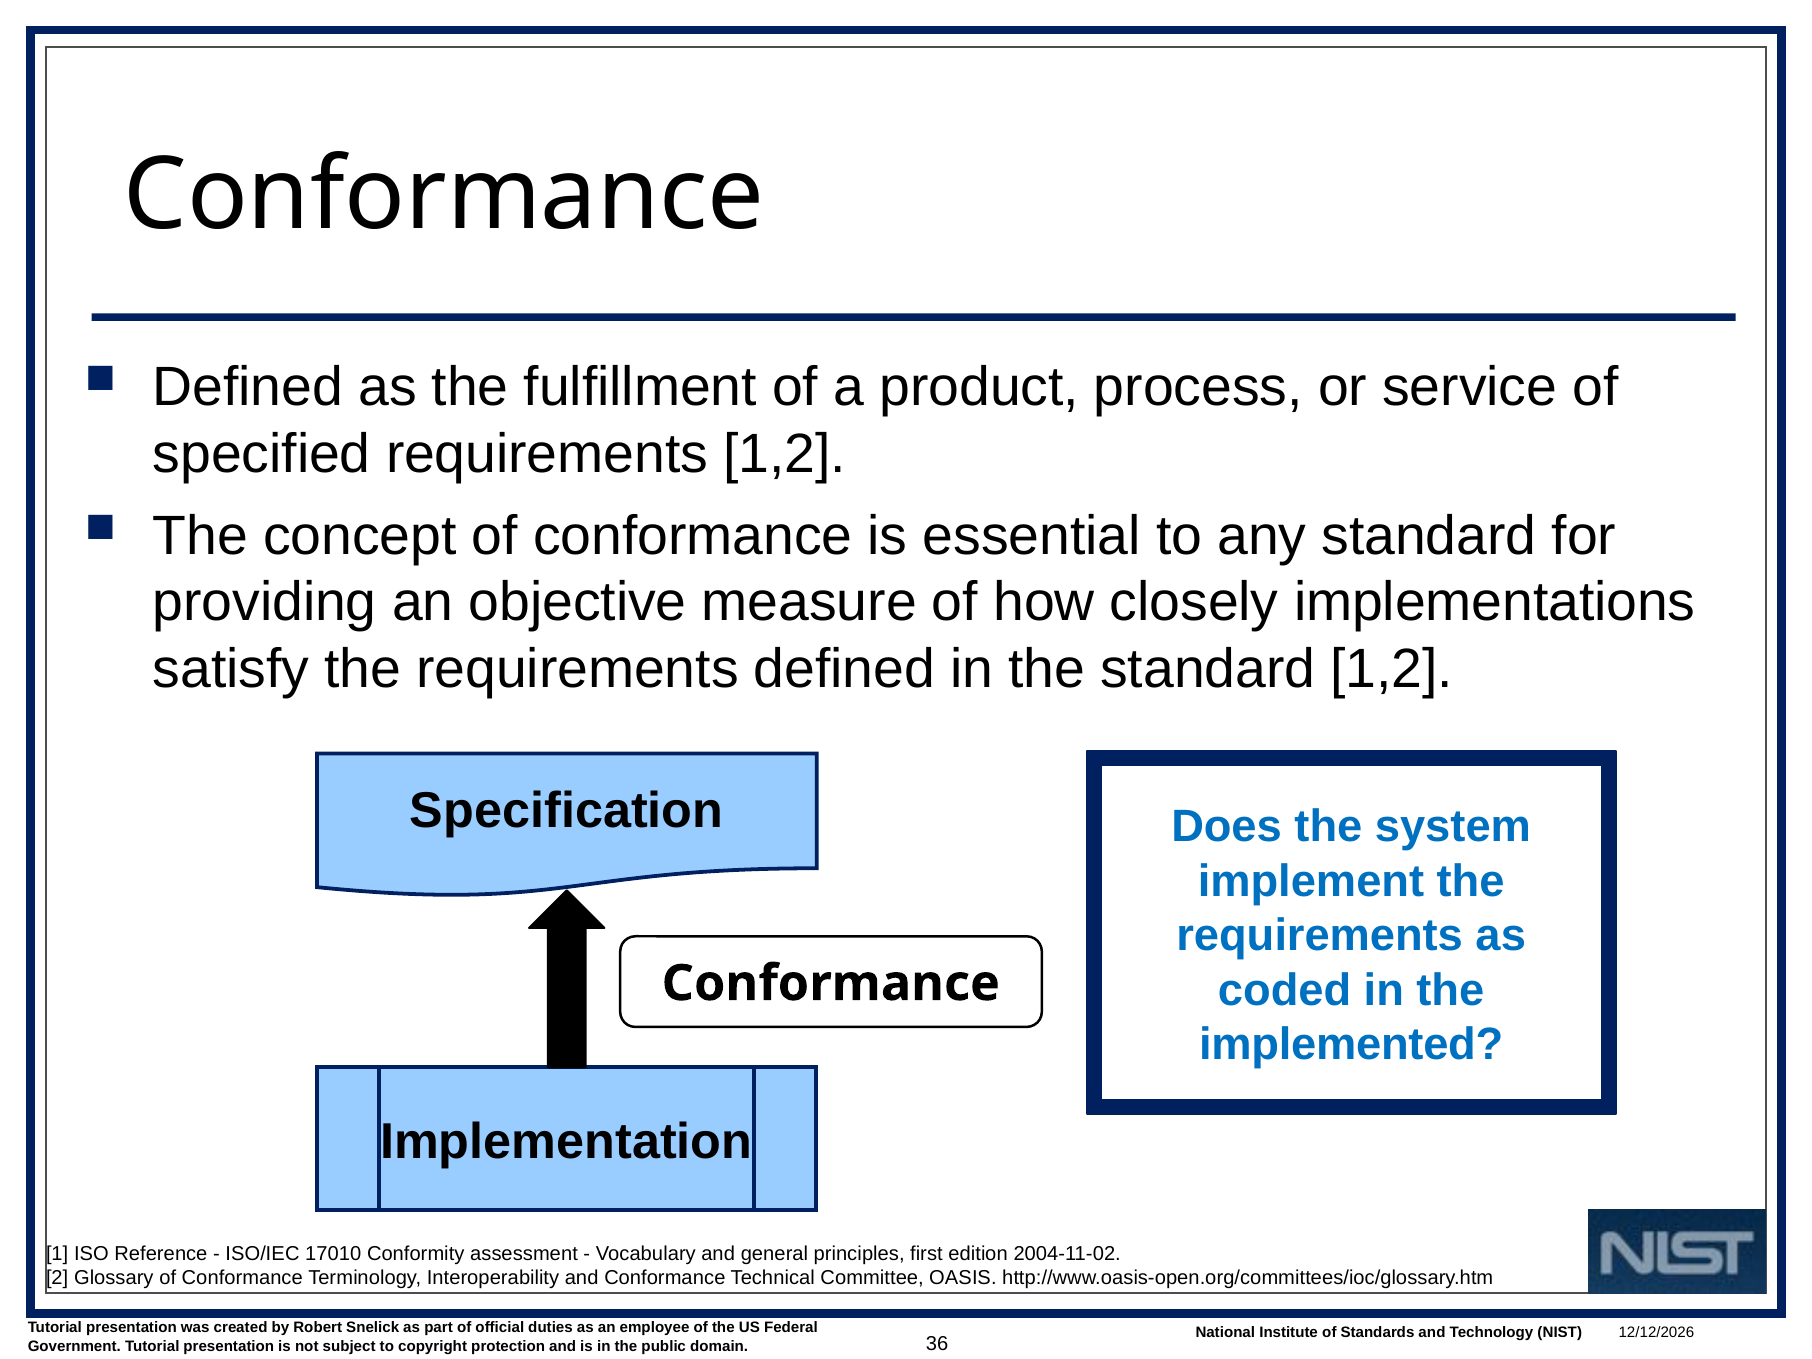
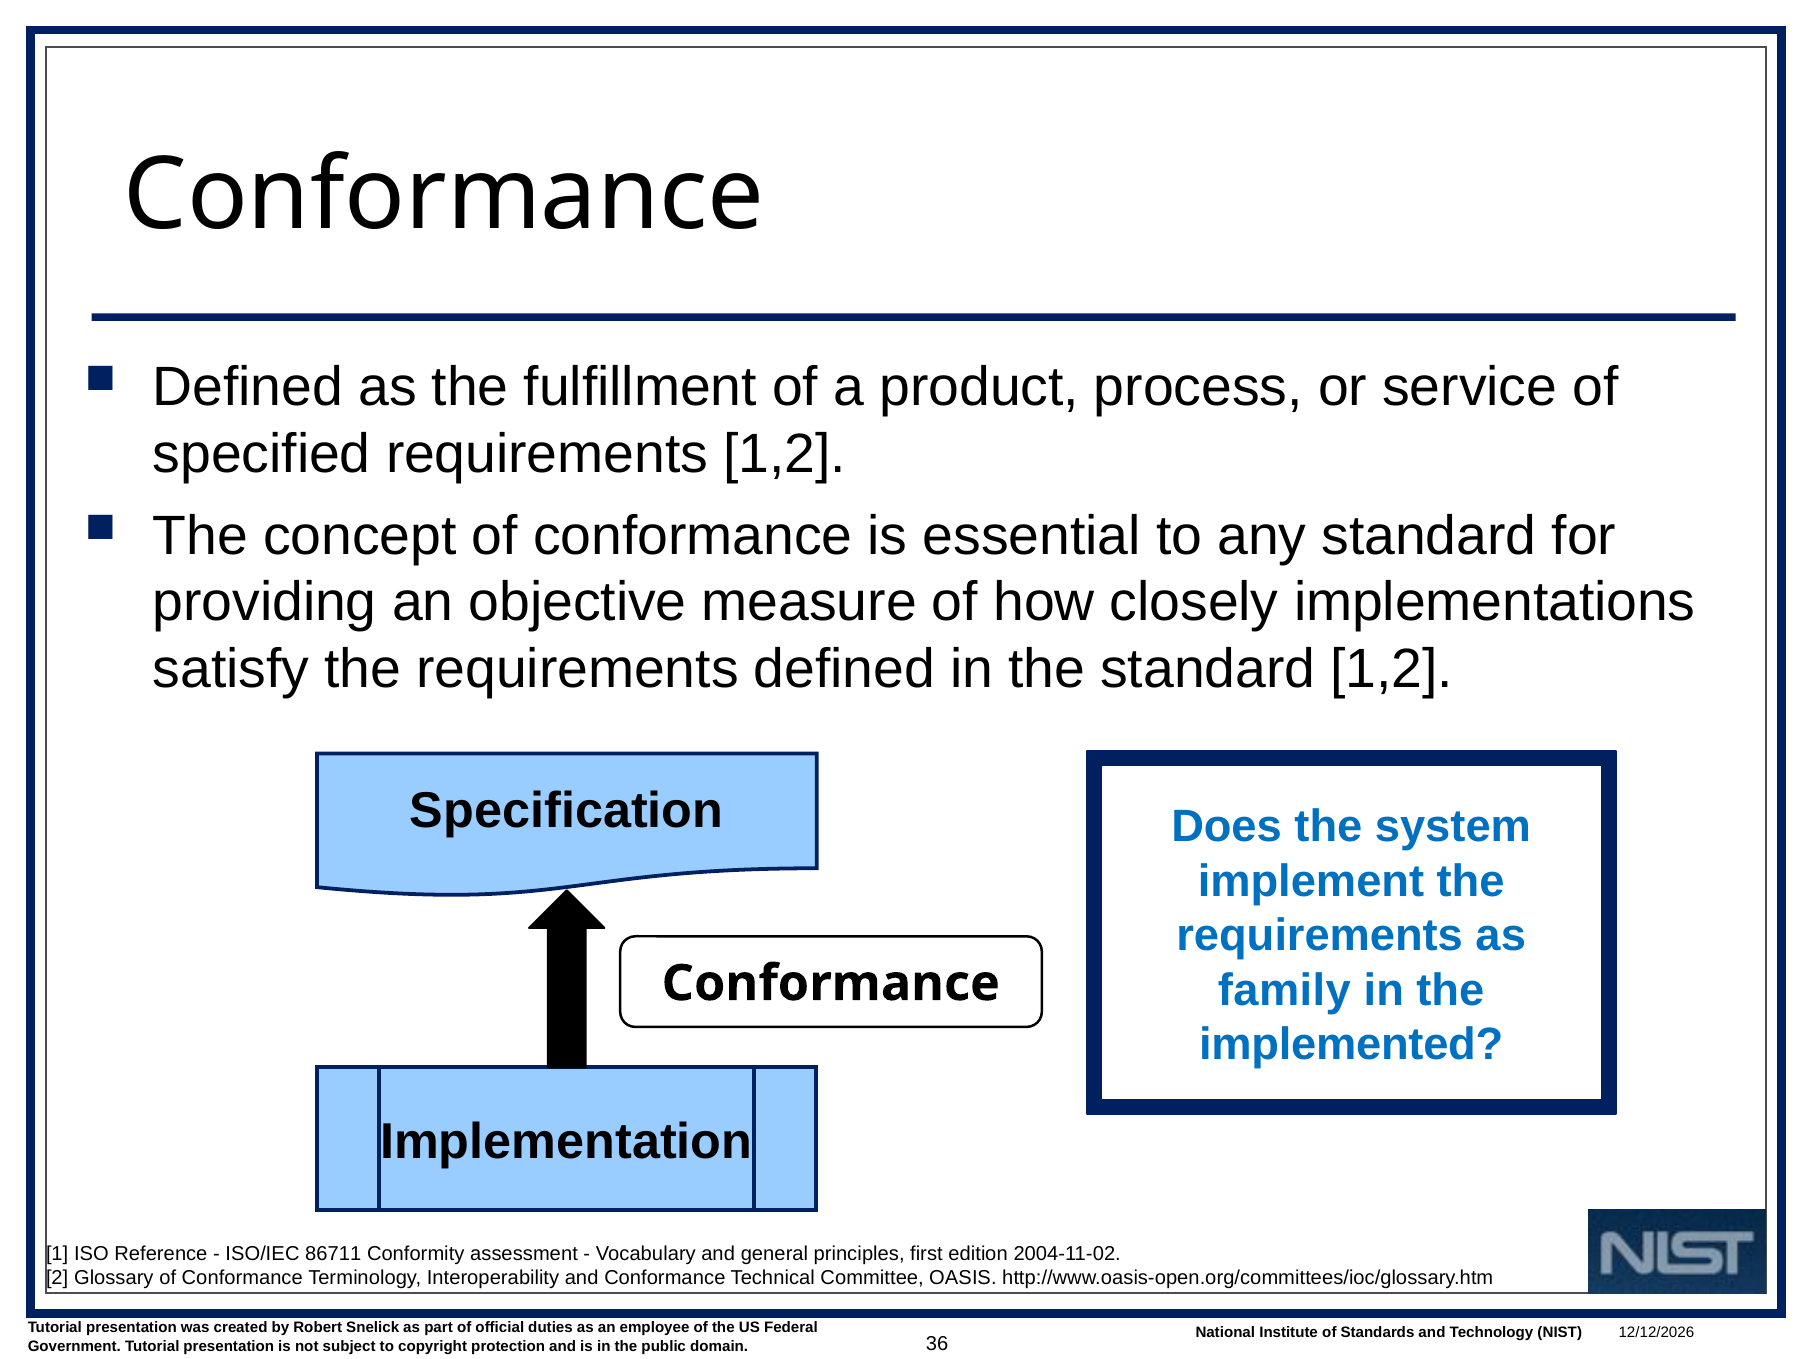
coded: coded -> family (1284, 990)
17010: 17010 -> 86711 (333, 1254)
